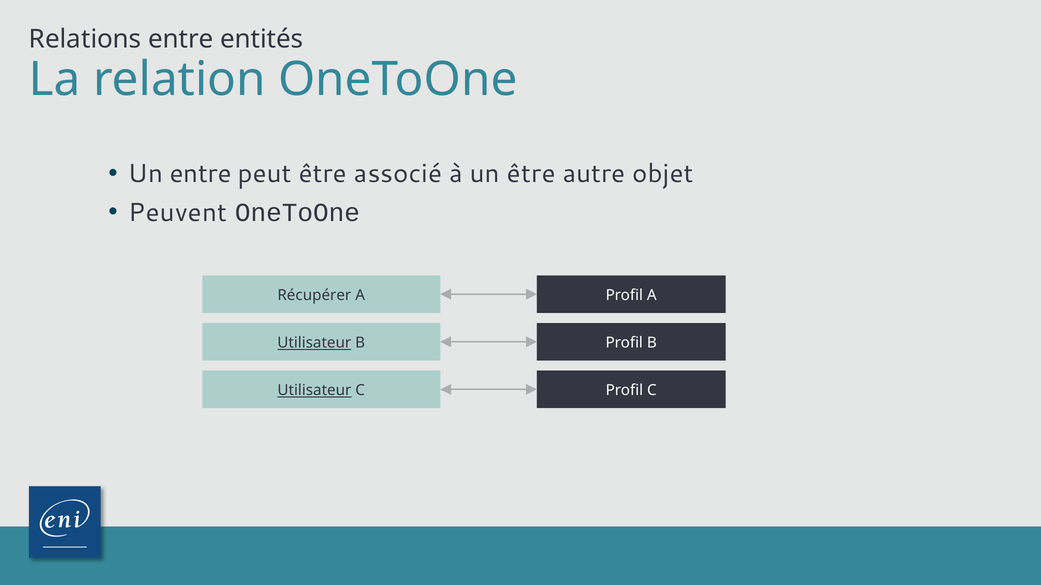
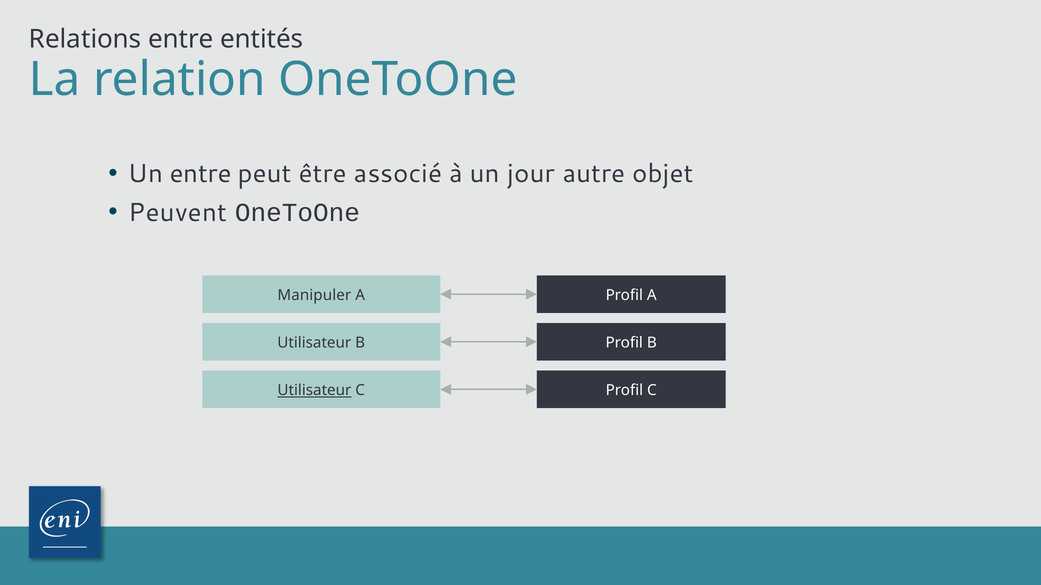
un être: être -> jour (531, 174)
Récupérer: Récupérer -> Manipuler (314, 295)
Utilisateur underline: present -> none (314, 343)
